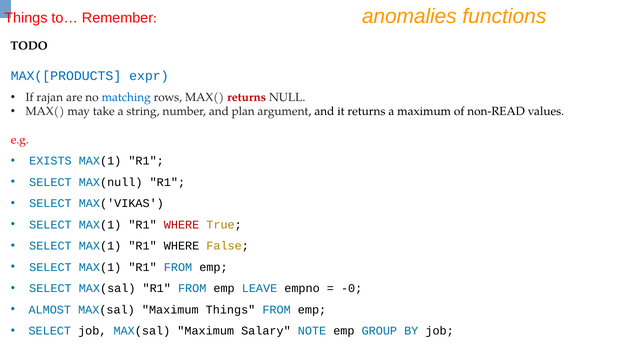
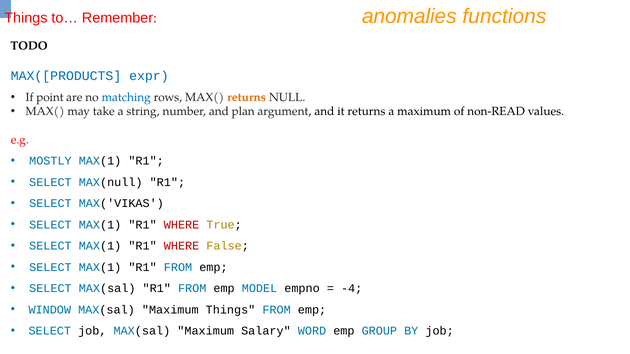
rajan: rajan -> point (50, 97)
returns colour: red -> orange (247, 97)
EXISTS: EXISTS -> MOSTLY (50, 161)
WHERE colour: black -> red (182, 246)
LEAVE: LEAVE -> MODEL (260, 289)
-0: -0 -> -4 (352, 289)
ALMOST: ALMOST -> WINDOW (50, 310)
NOTE: NOTE -> WORD (312, 331)
